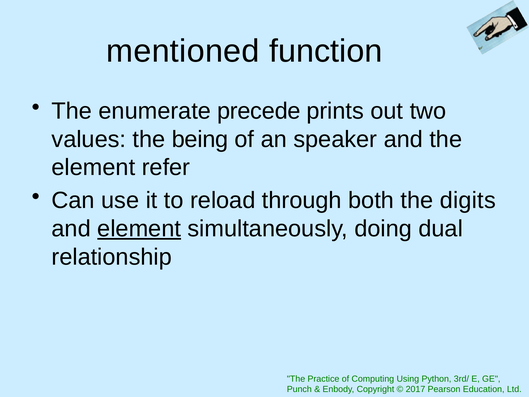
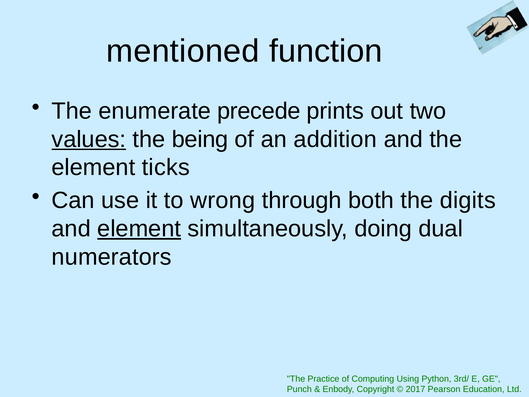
values underline: none -> present (89, 139)
speaker: speaker -> addition (335, 139)
refer: refer -> ticks (166, 167)
reload: reload -> wrong (223, 200)
relationship: relationship -> numerators (112, 257)
